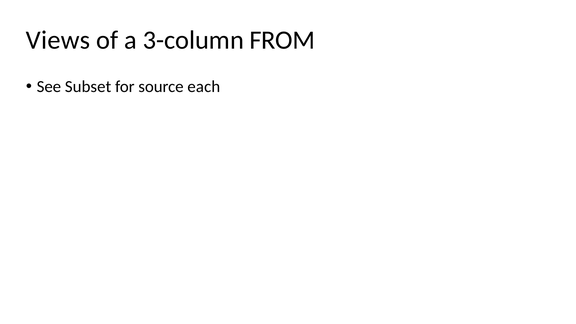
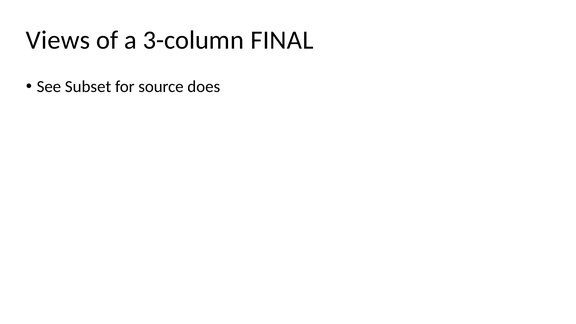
FROM: FROM -> FINAL (282, 40)
each: each -> does (204, 87)
